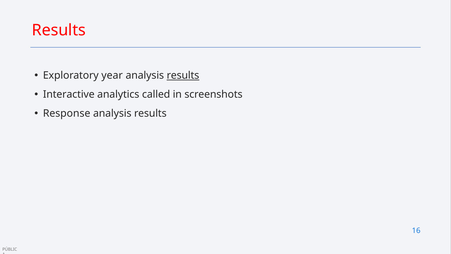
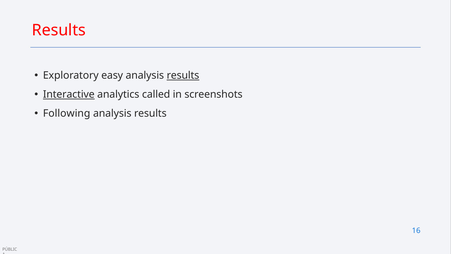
year: year -> easy (112, 75)
Interactive underline: none -> present (69, 94)
Response: Response -> Following (67, 113)
